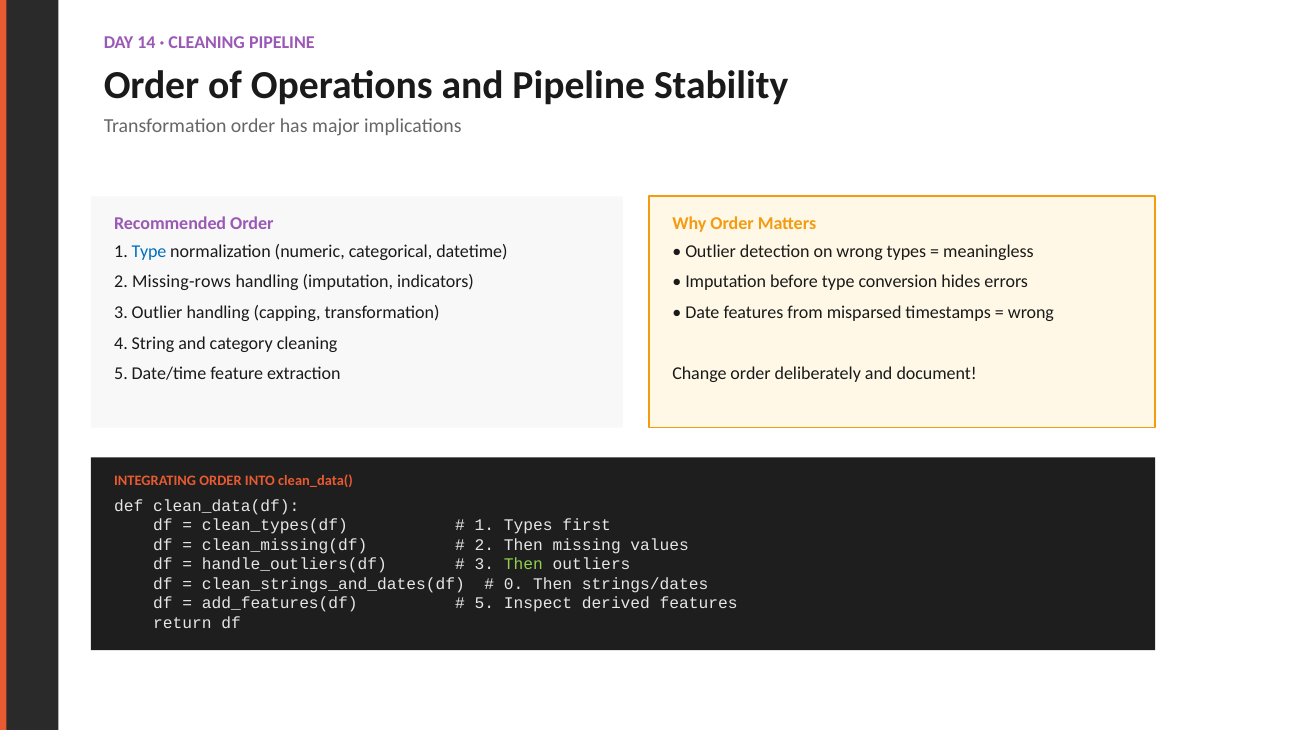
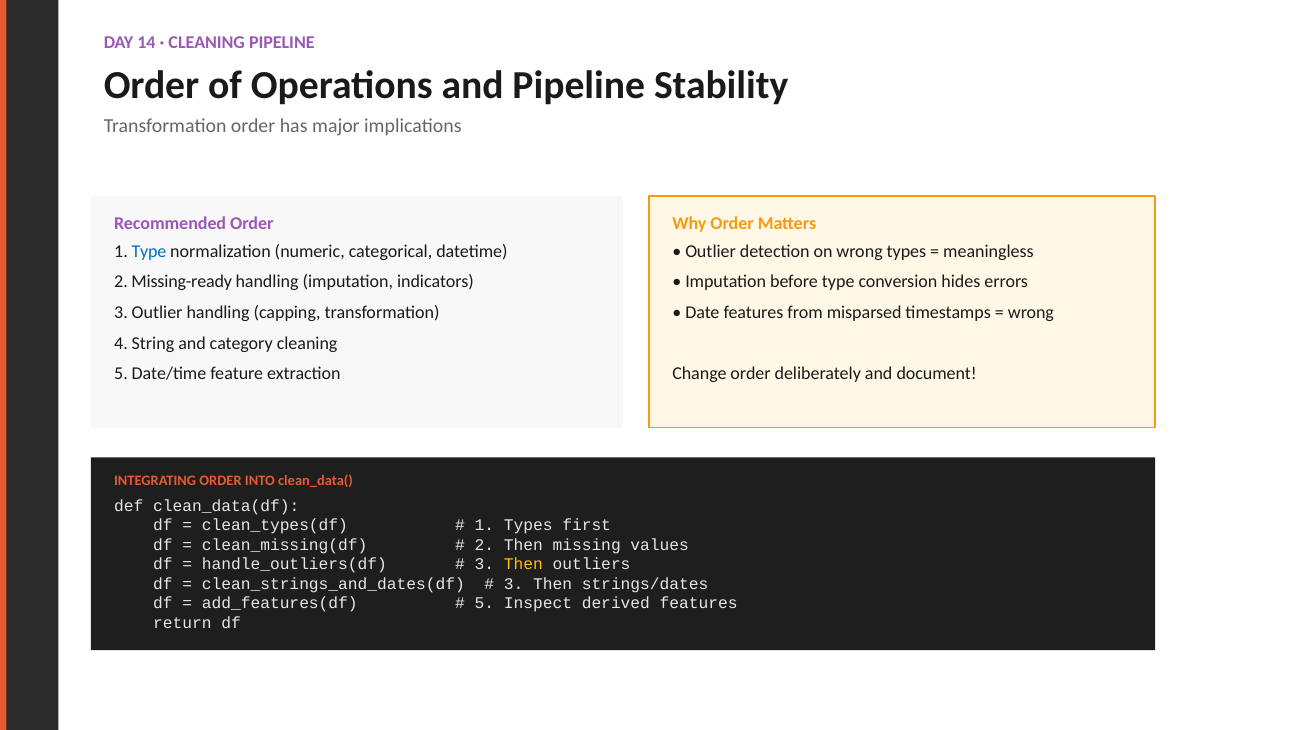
Missing-rows: Missing-rows -> Missing-ready (182, 282)
Then colour: light green -> yellow (523, 565)
0: 0 -> 3 (514, 584)
